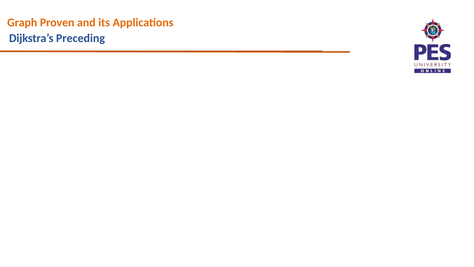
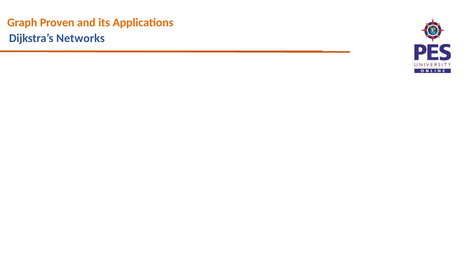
Preceding: Preceding -> Networks (80, 38)
